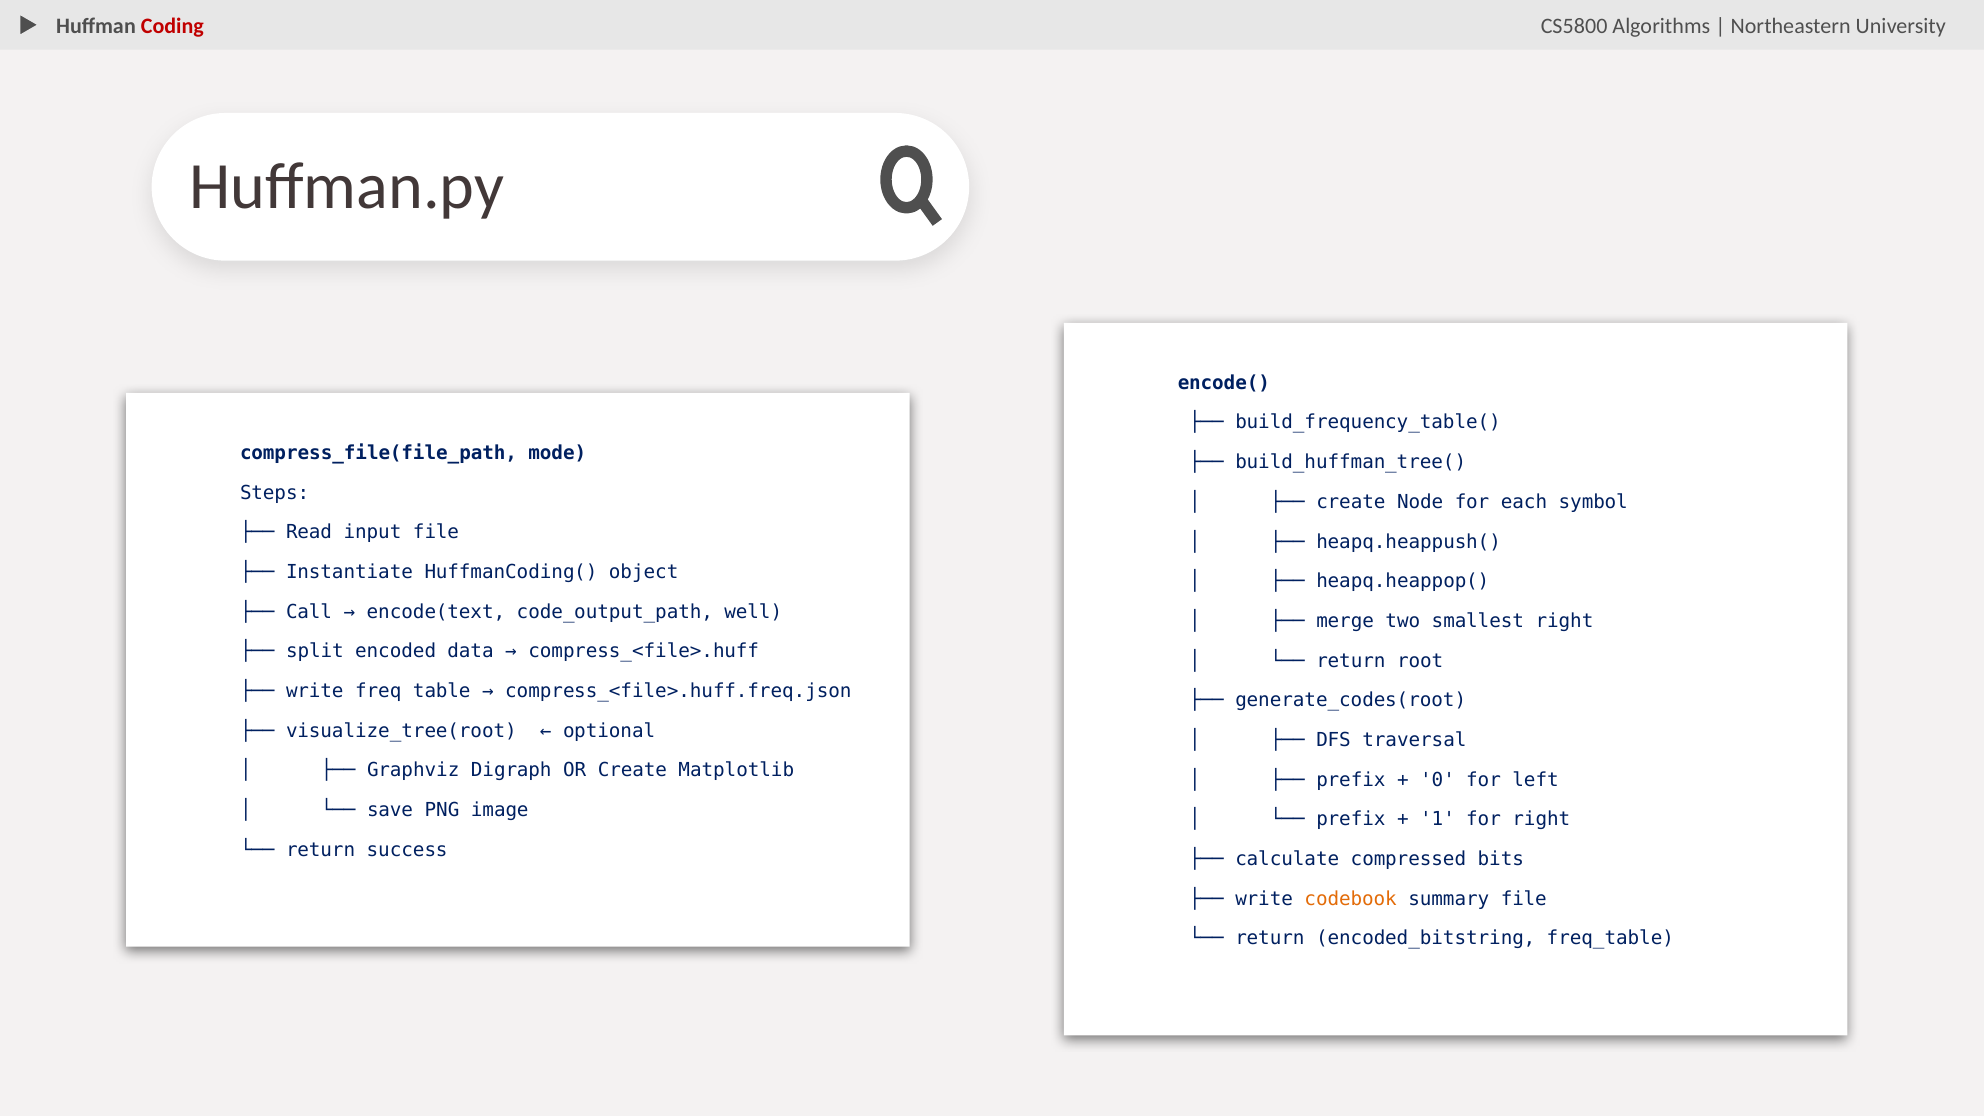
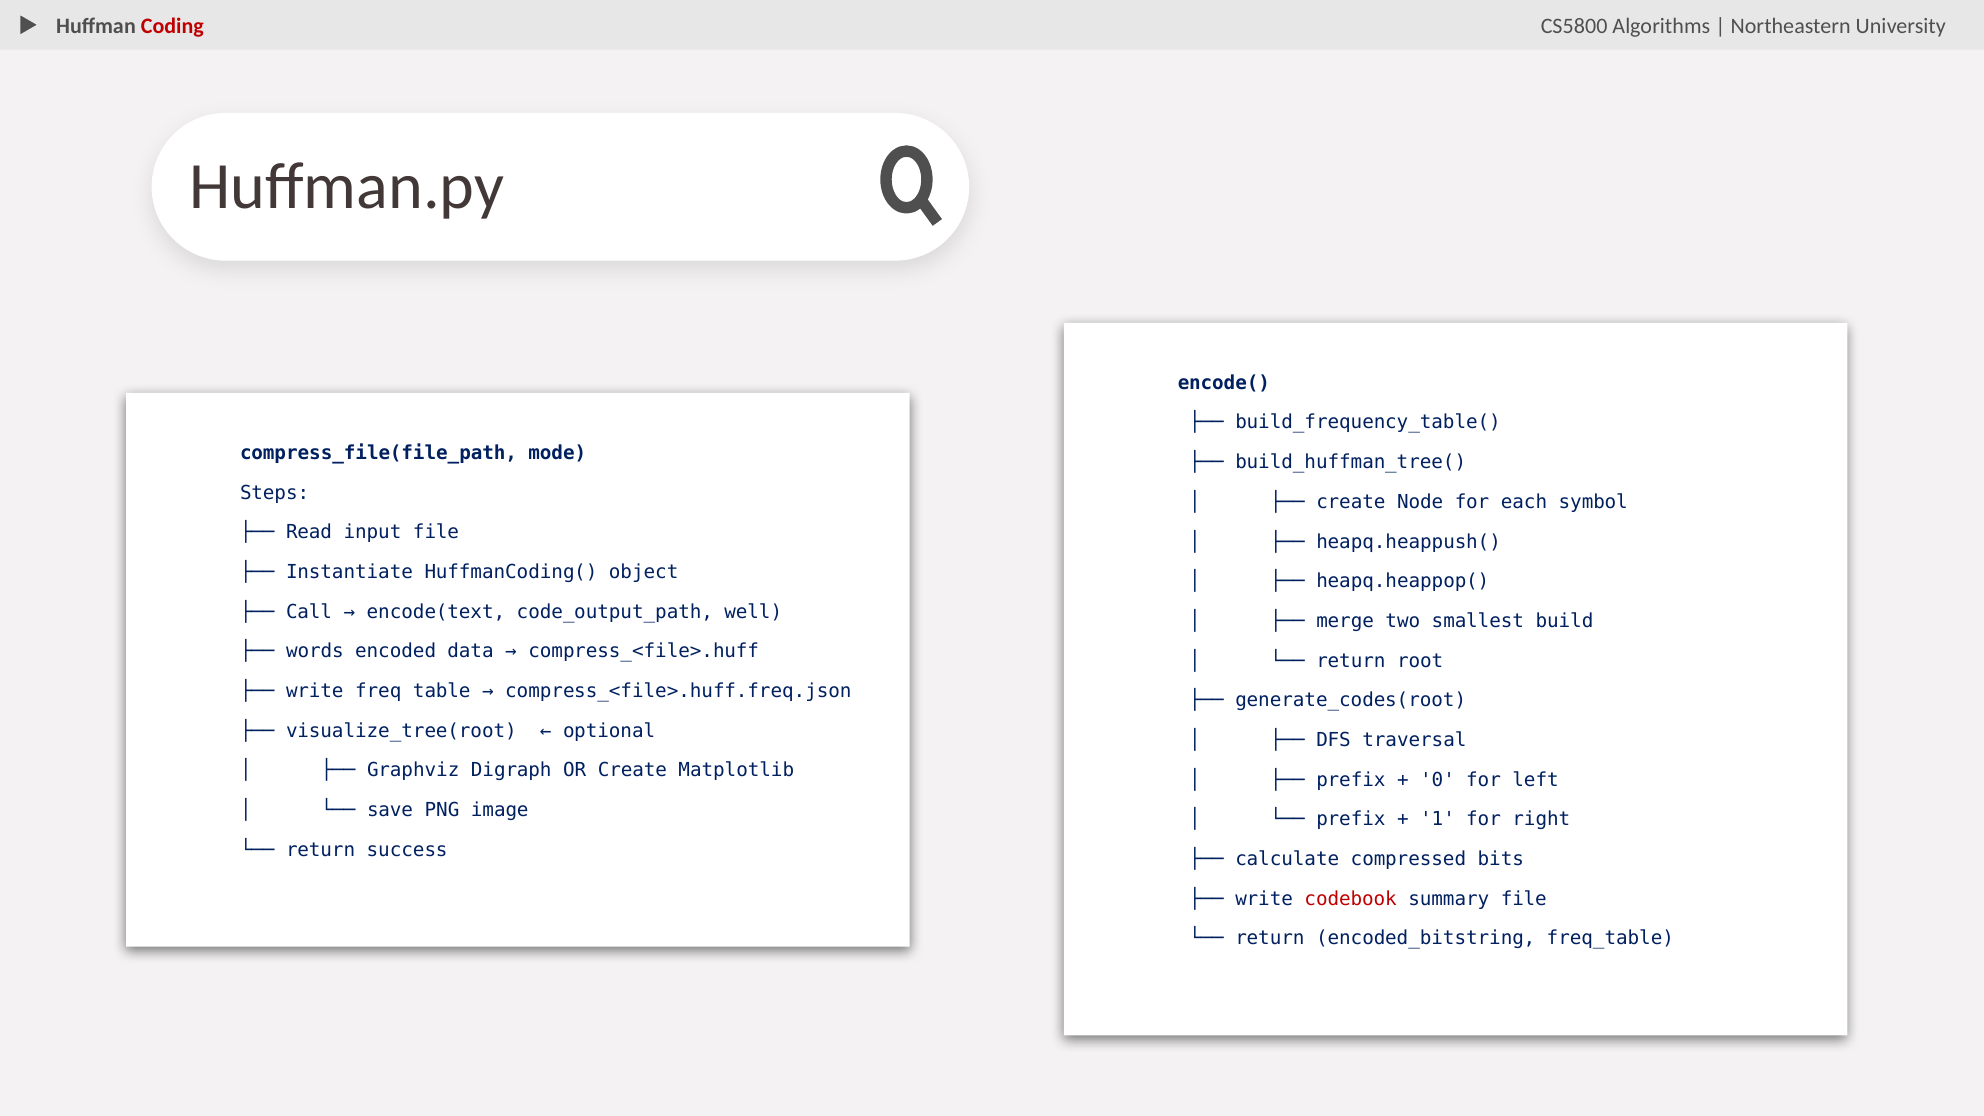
smallest right: right -> build (1564, 621)
split: split -> words (315, 651)
codebook colour: orange -> red (1351, 899)
